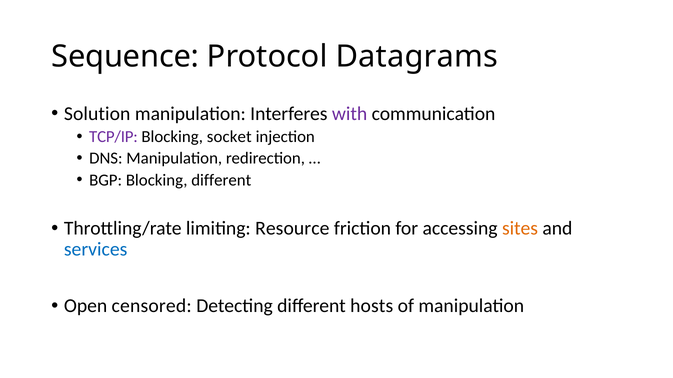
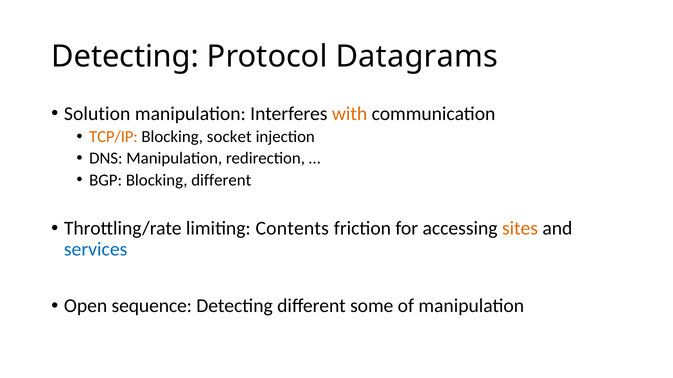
Sequence: Sequence -> Detecting (125, 57)
with colour: purple -> orange (350, 114)
TCP/IP colour: purple -> orange (113, 137)
Resource: Resource -> Contents (292, 229)
censored: censored -> sequence (152, 306)
hosts: hosts -> some (372, 306)
